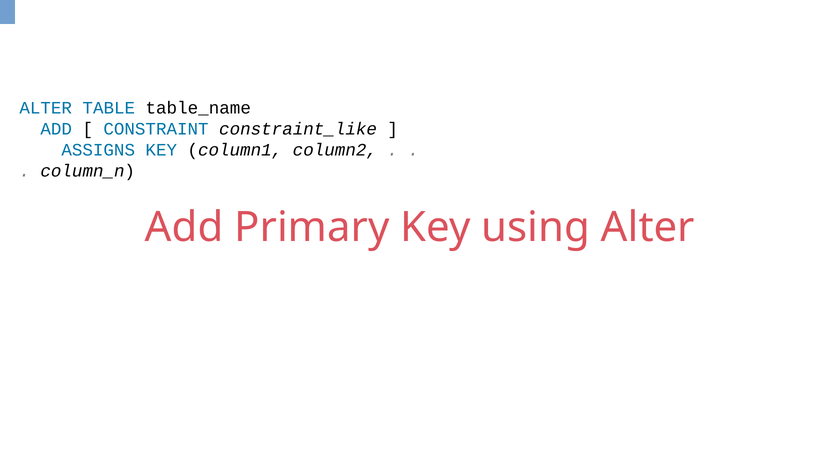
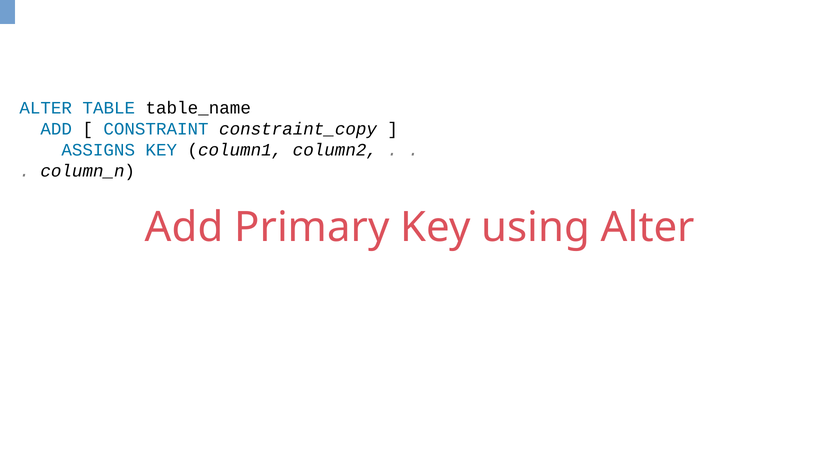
constraint_like: constraint_like -> constraint_copy (298, 129)
